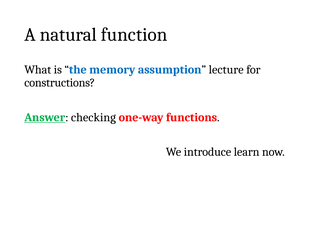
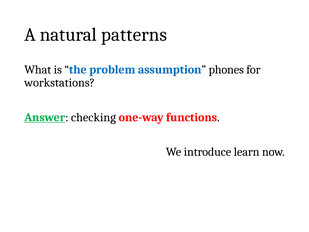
function: function -> patterns (134, 35)
memory: memory -> problem (112, 70)
lecture: lecture -> phones (226, 70)
constructions: constructions -> workstations (60, 83)
